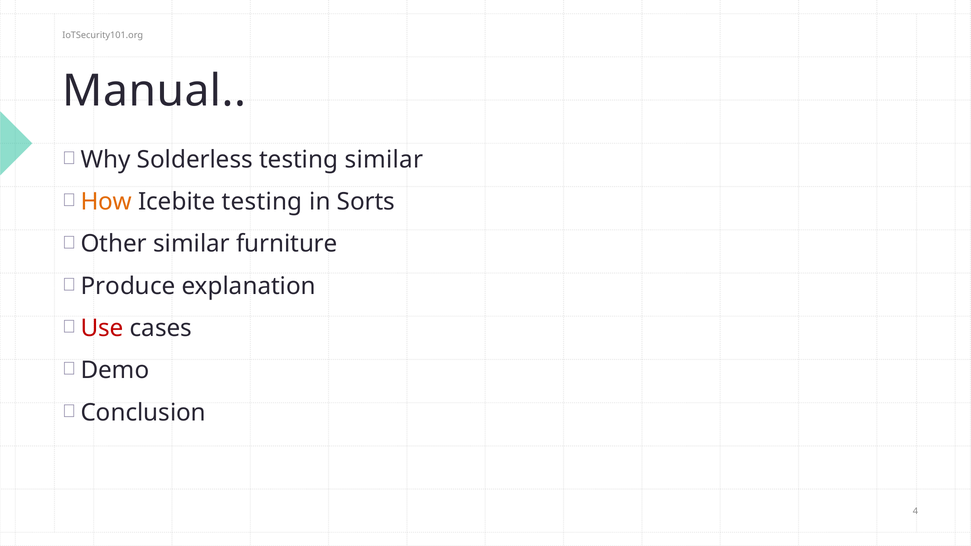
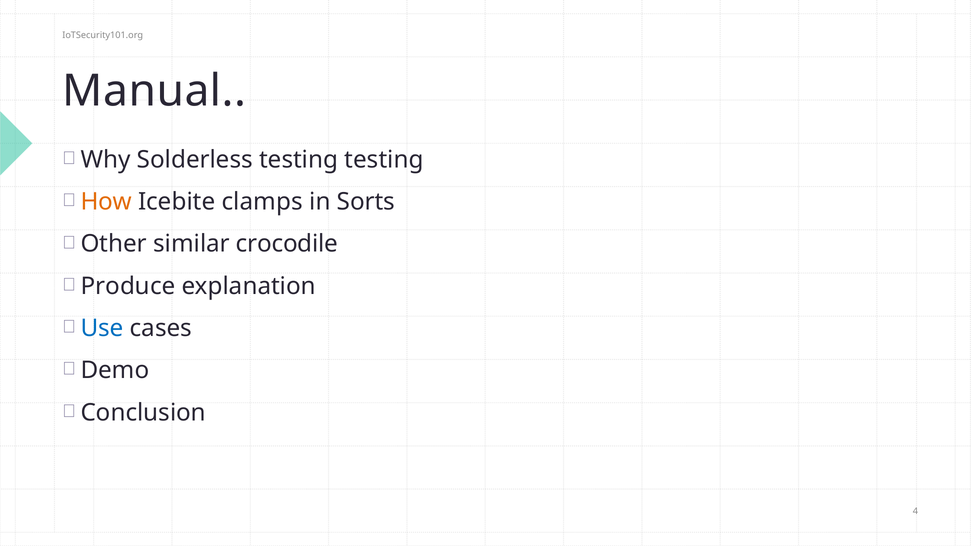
testing similar: similar -> testing (384, 160)
Icebite testing: testing -> clamps (262, 202)
furniture: furniture -> crocodile (287, 244)
Use colour: red -> blue (102, 328)
